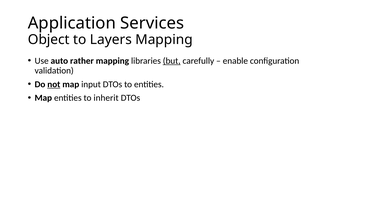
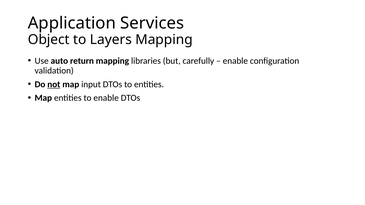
rather: rather -> return (82, 61)
but underline: present -> none (172, 61)
to inherit: inherit -> enable (106, 98)
